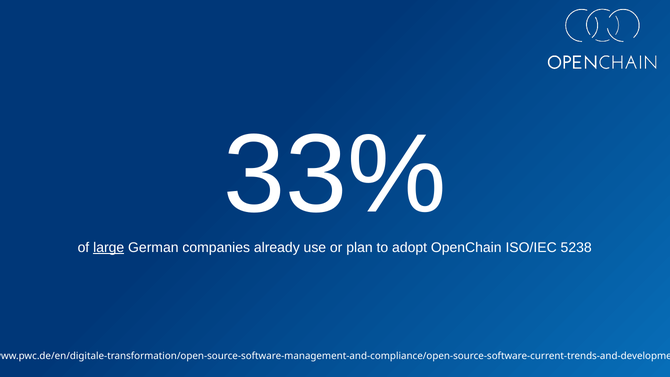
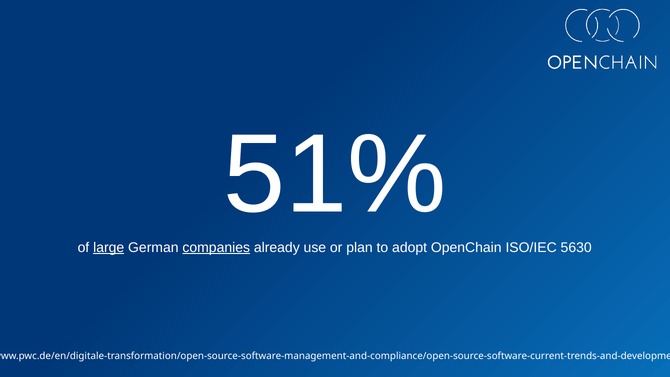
33%: 33% -> 51% (335, 175)
companies underline: none -> present (216, 247)
5238: 5238 -> 5630 (576, 247)
